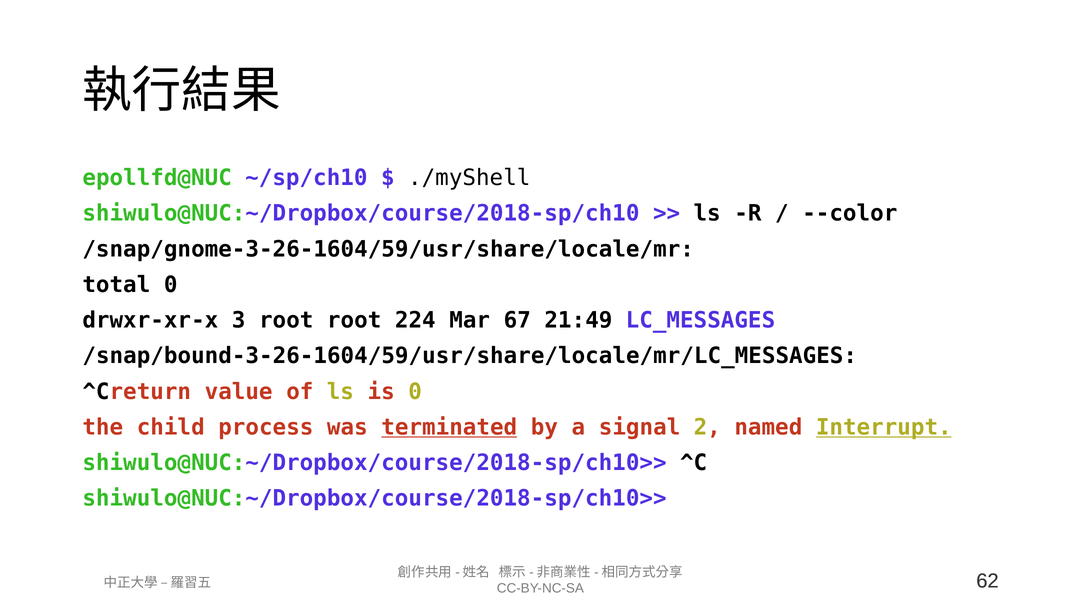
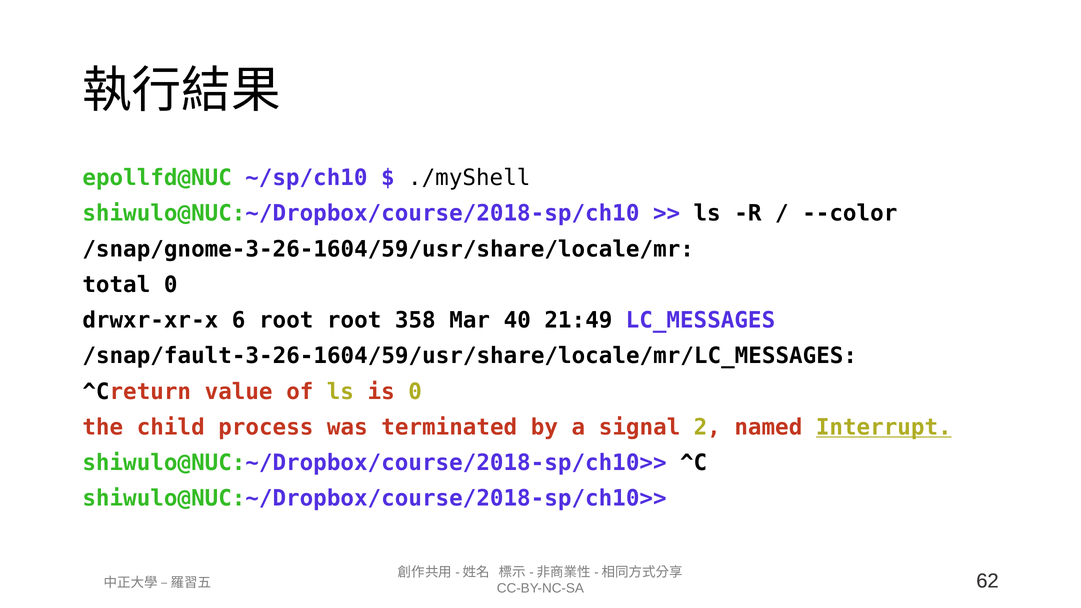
3: 3 -> 6 (239, 320)
224: 224 -> 358 (415, 320)
67: 67 -> 40 (517, 320)
/snap/bound-3-26-1604/59/usr/share/locale/mr/LC_MESSAGES: /snap/bound-3-26-1604/59/usr/share/locale/mr/LC_MESSAGES -> /snap/fault-3-26-1604/59/usr/share/locale/mr/LC_MESSAGES (470, 356)
terminated underline: present -> none (449, 427)
